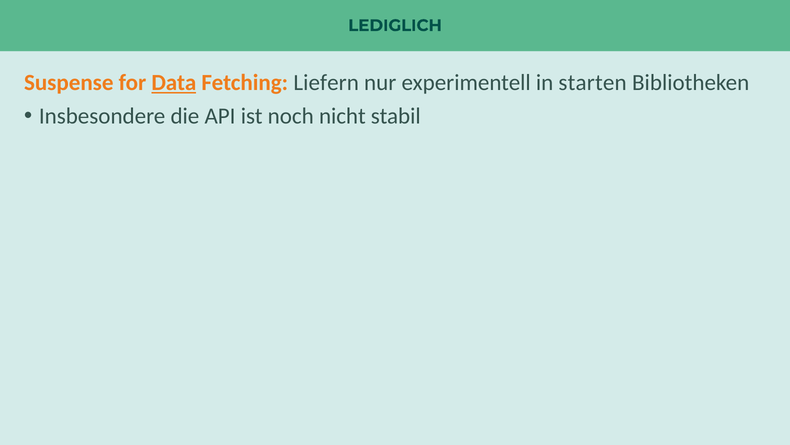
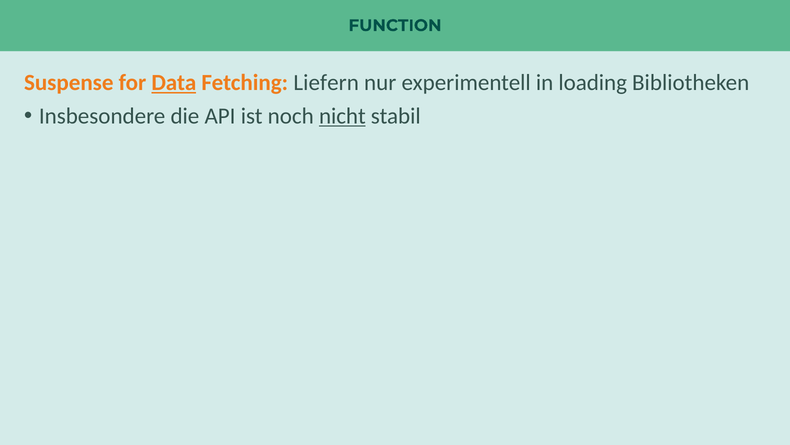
LEDIGLICH: LEDIGLICH -> FUNCTION (395, 25)
starten: starten -> loading (593, 83)
nicht underline: none -> present (342, 116)
